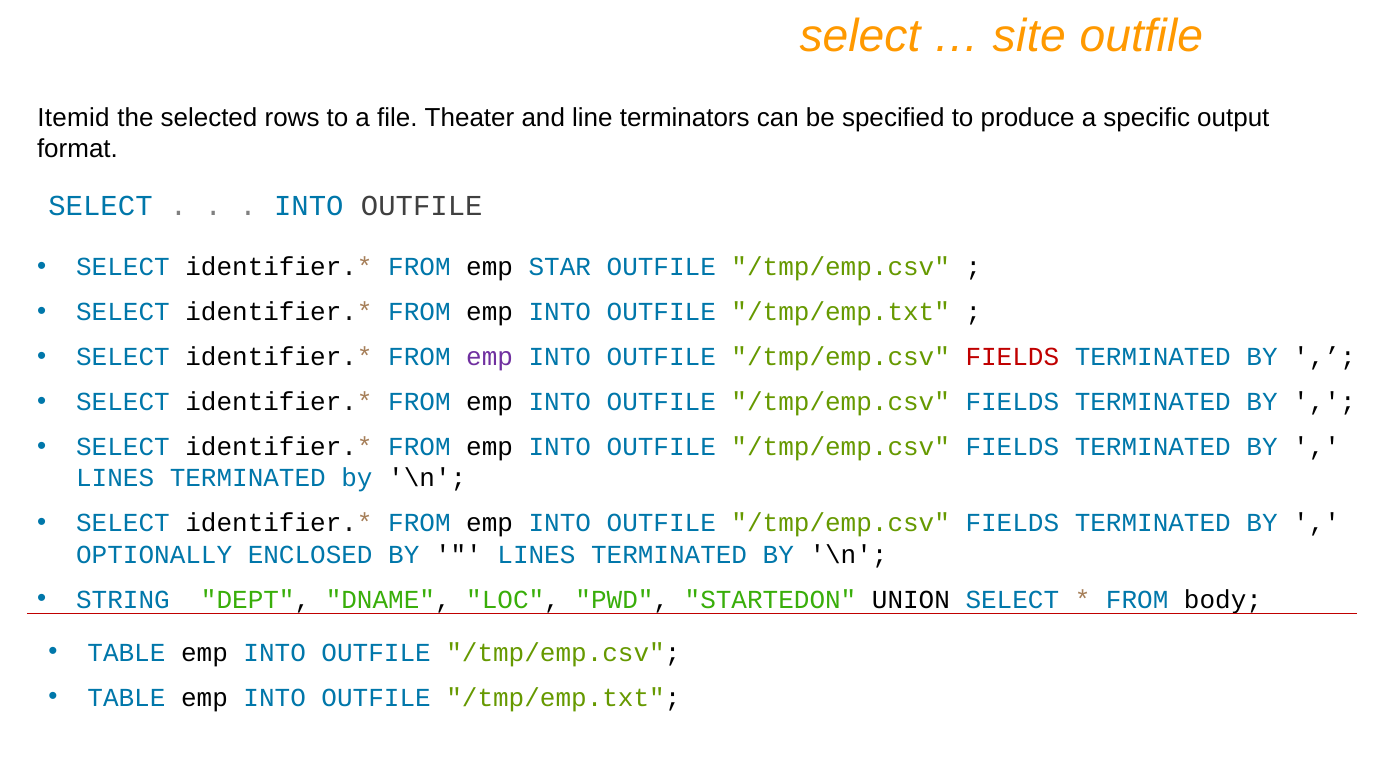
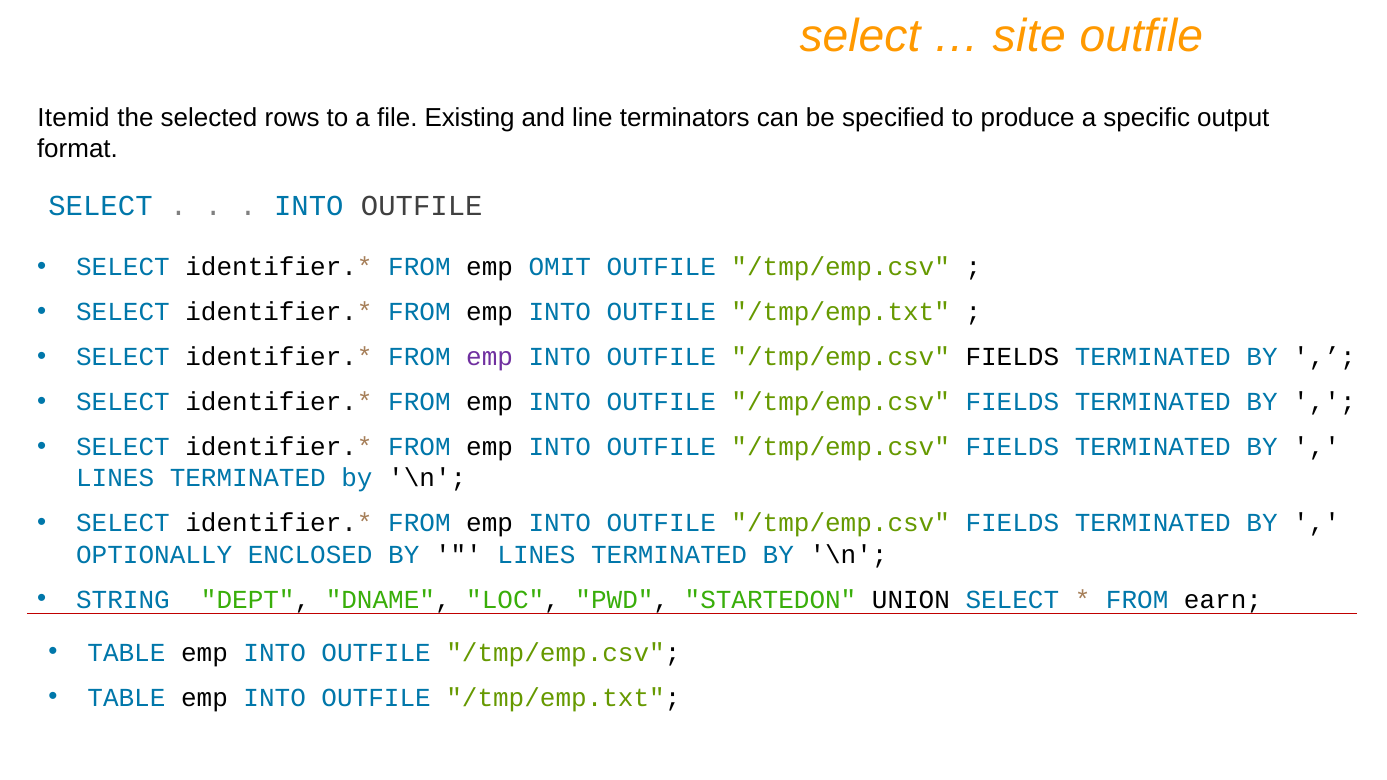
Theater: Theater -> Existing (470, 118)
STAR: STAR -> OMIT (560, 267)
FIELDS colour: red -> black (1012, 357)
body: body -> earn (1223, 600)
